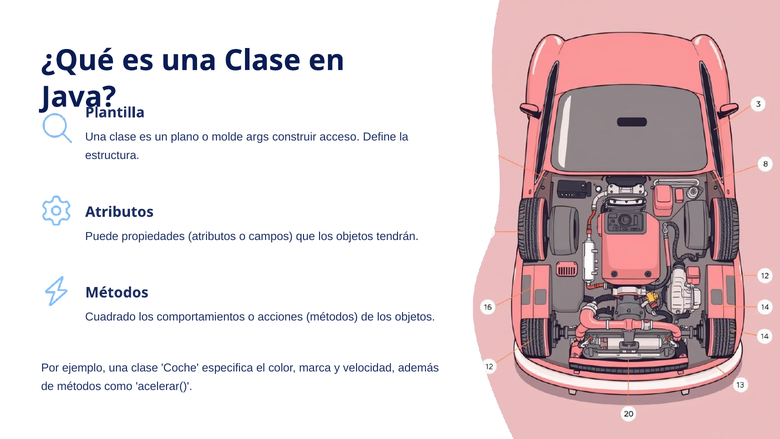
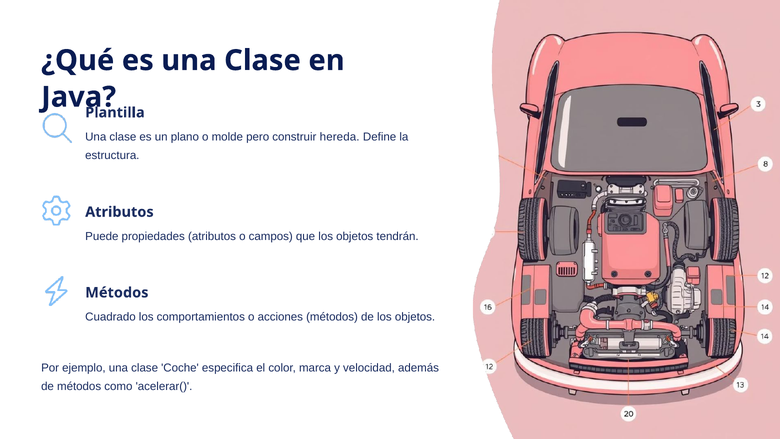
args: args -> pero (258, 137)
acceso: acceso -> hereda (340, 137)
